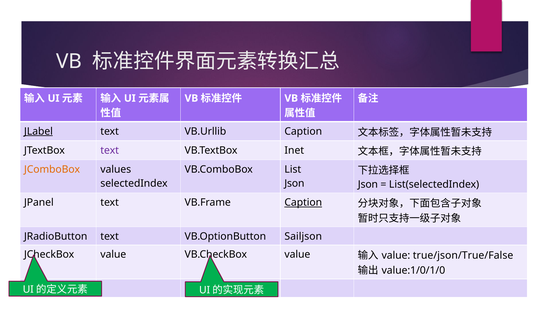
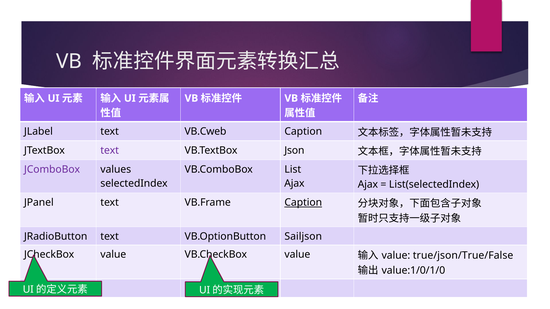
JLabel underline: present -> none (38, 131)
VB.Urllib: VB.Urllib -> VB.Cweb (205, 131)
Inet: Inet -> Json (294, 151)
JComboBox colour: orange -> purple (52, 170)
Json: Json -> Ajax (294, 184)
Json: Json -> Ajax (368, 185)
